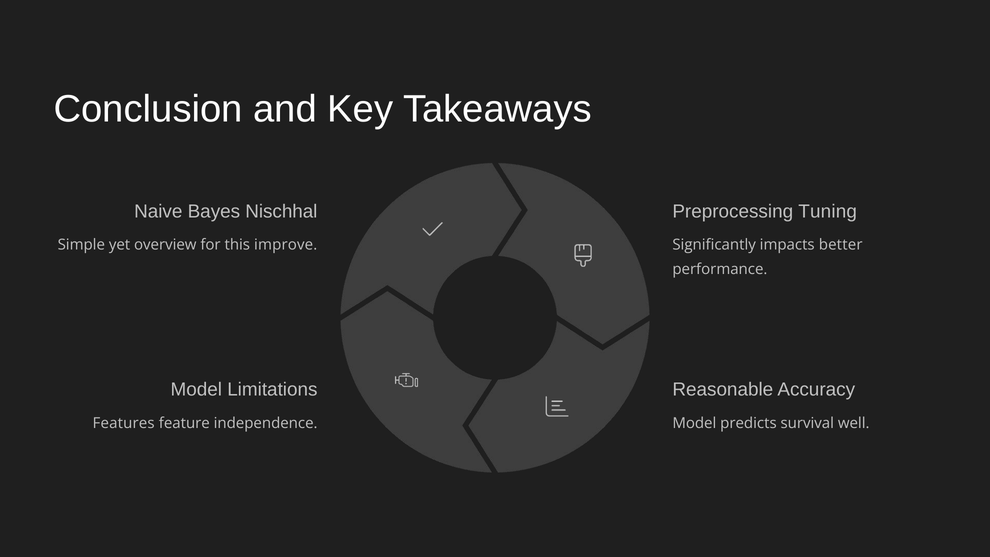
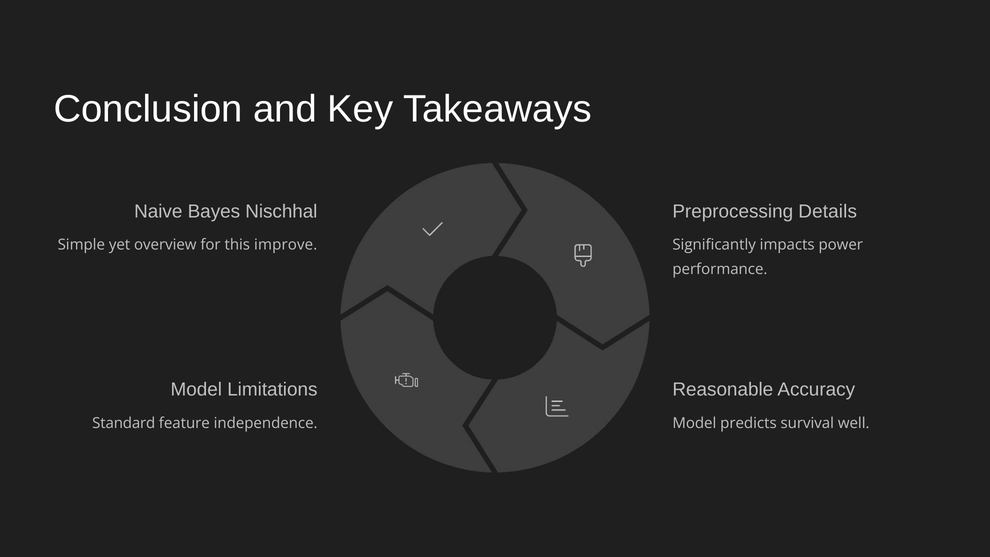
Tuning: Tuning -> Details (828, 211)
better: better -> power (841, 245)
Features: Features -> Standard (124, 423)
